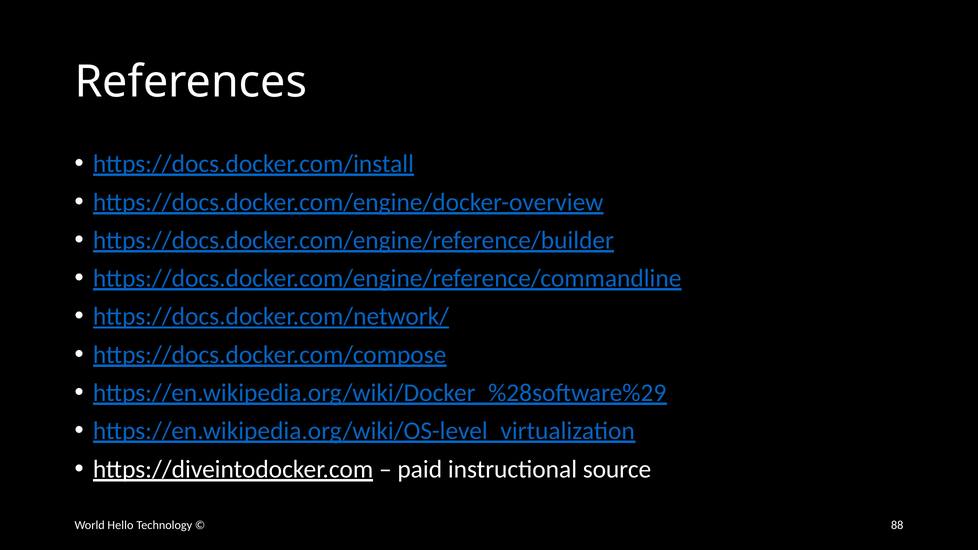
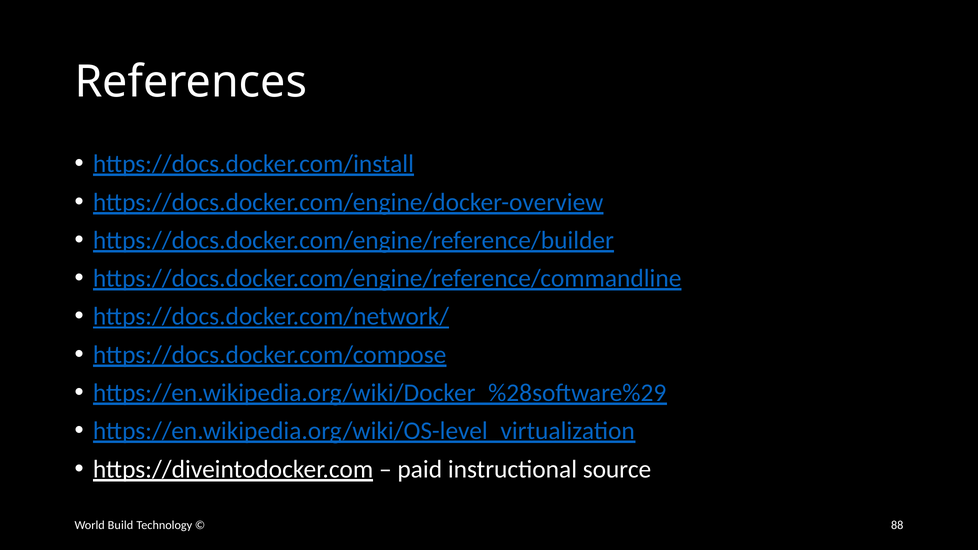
Hello: Hello -> Build (120, 525)
